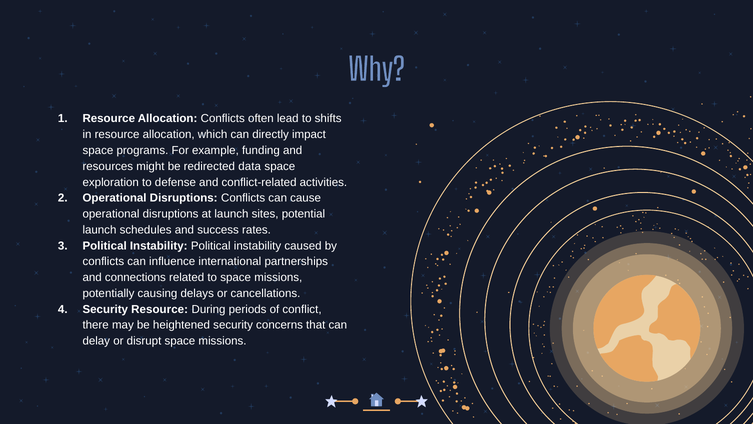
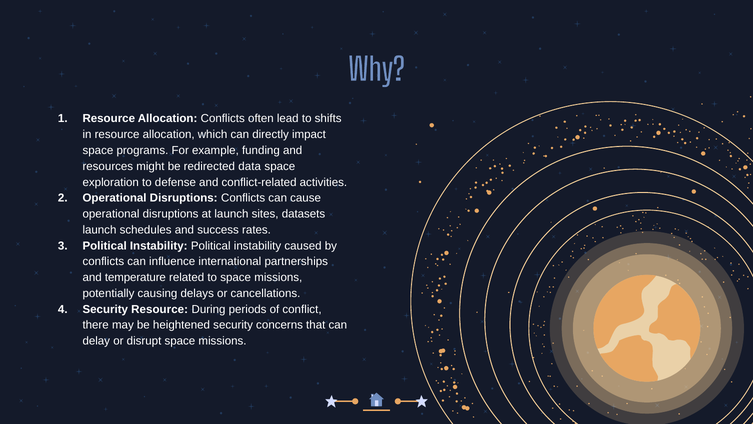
potential: potential -> datasets (303, 214)
connections: connections -> temperature (135, 277)
